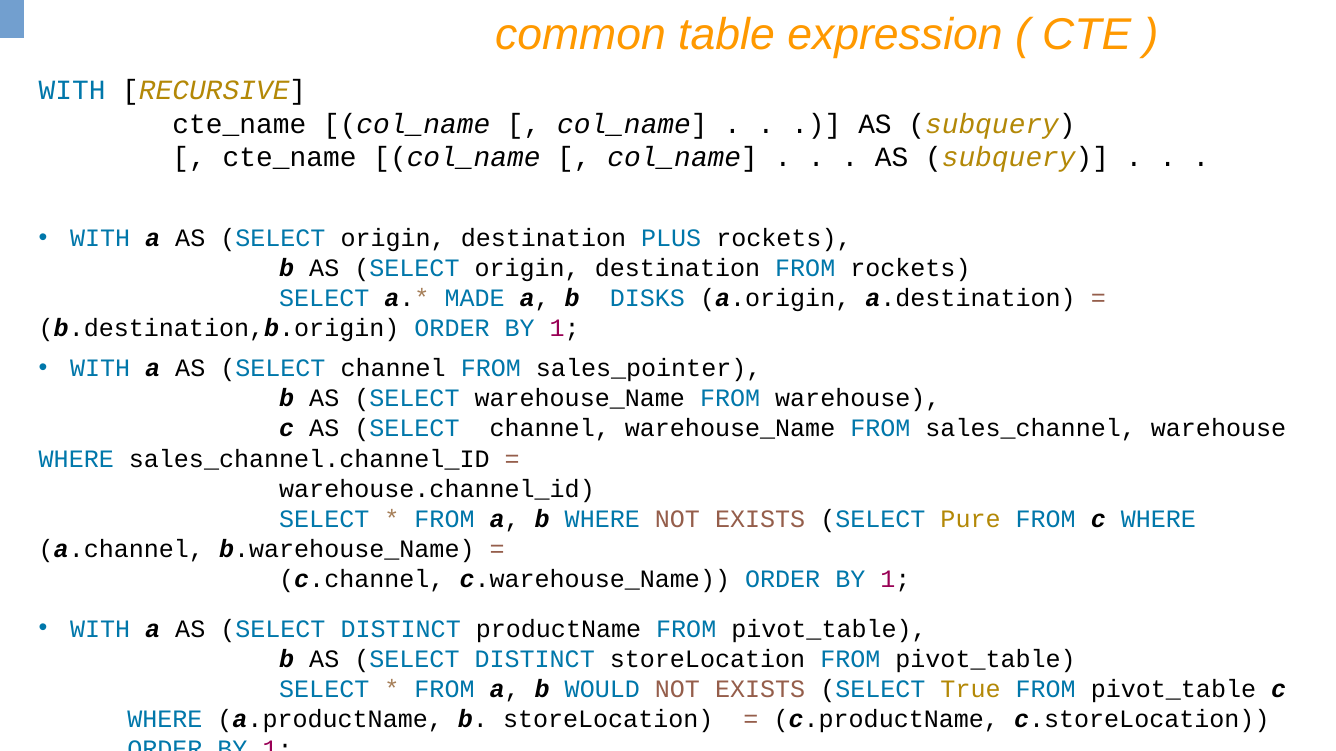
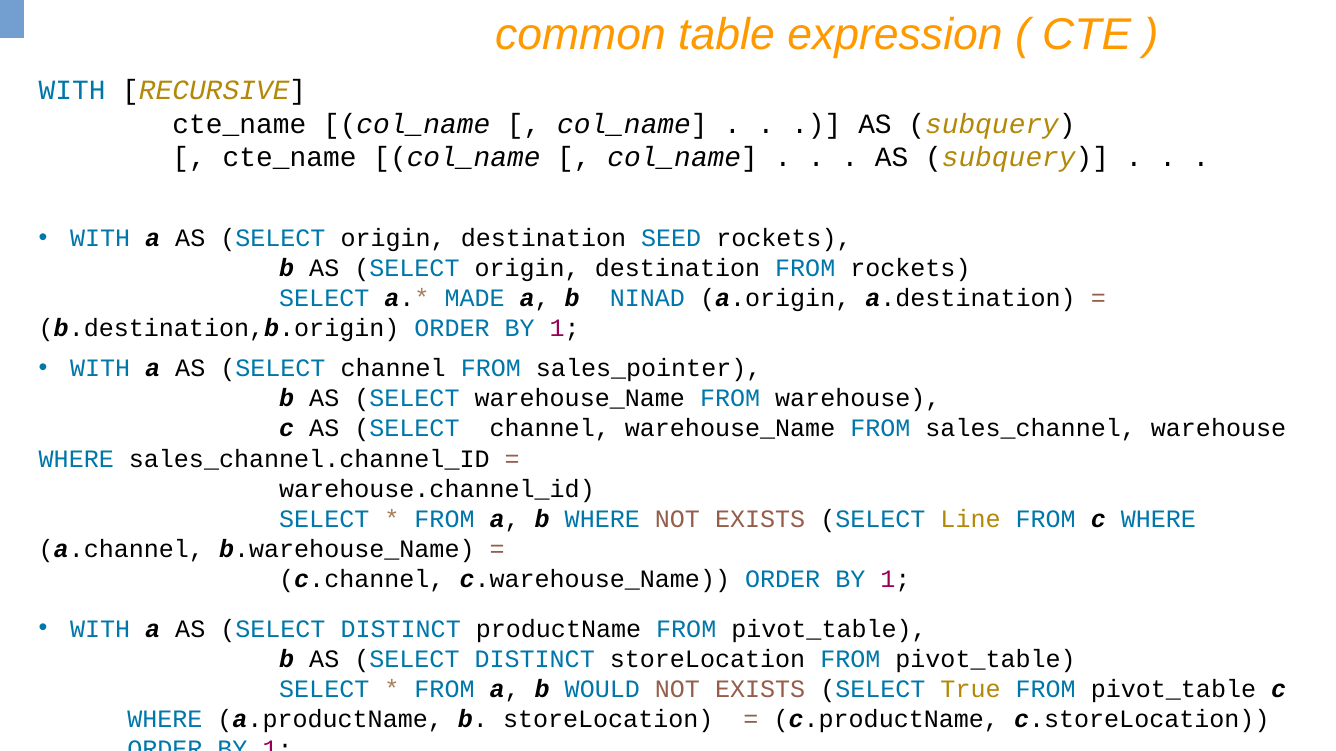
PLUS: PLUS -> SEED (671, 239)
DISKS: DISKS -> NINAD (647, 299)
Pure: Pure -> Line (971, 519)
